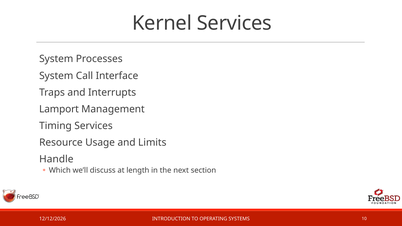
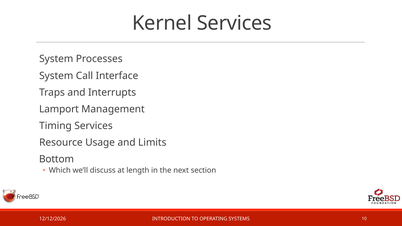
Handle: Handle -> Bottom (56, 159)
